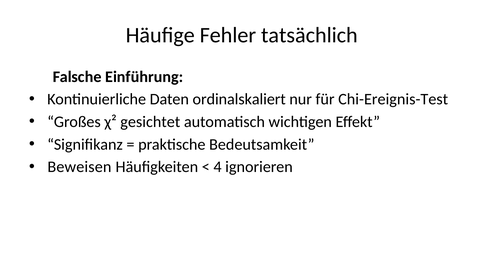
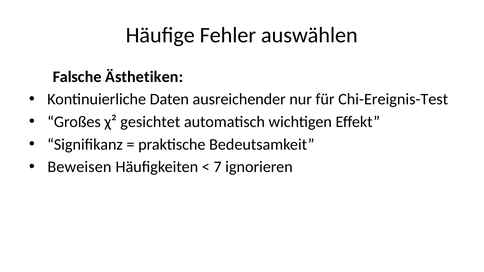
tatsächlich: tatsächlich -> auswählen (310, 35)
Einführung: Einführung -> Ästhetiken (144, 77)
ordinalskaliert: ordinalskaliert -> ausreichender (239, 99)
4: 4 -> 7 (218, 167)
